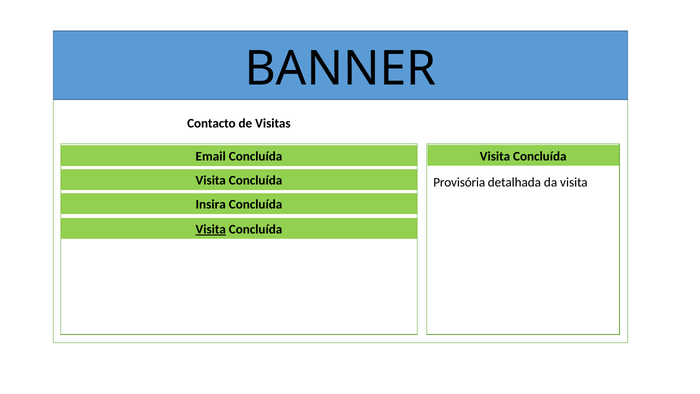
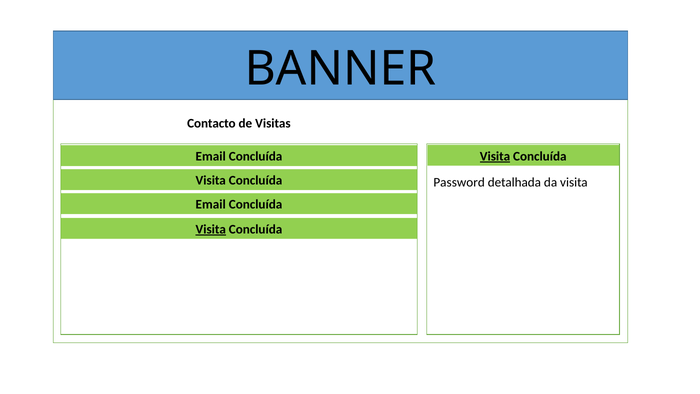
Visita underline: none -> present (495, 156)
Provisória: Provisória -> Password (459, 182)
Insira: Insira -> Email (211, 204)
